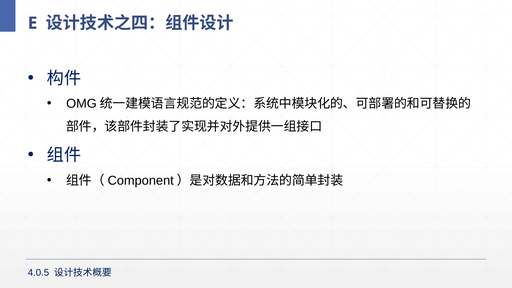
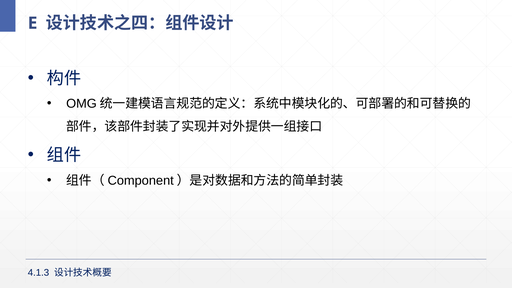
4.0.5: 4.0.5 -> 4.1.3 (38, 273)
